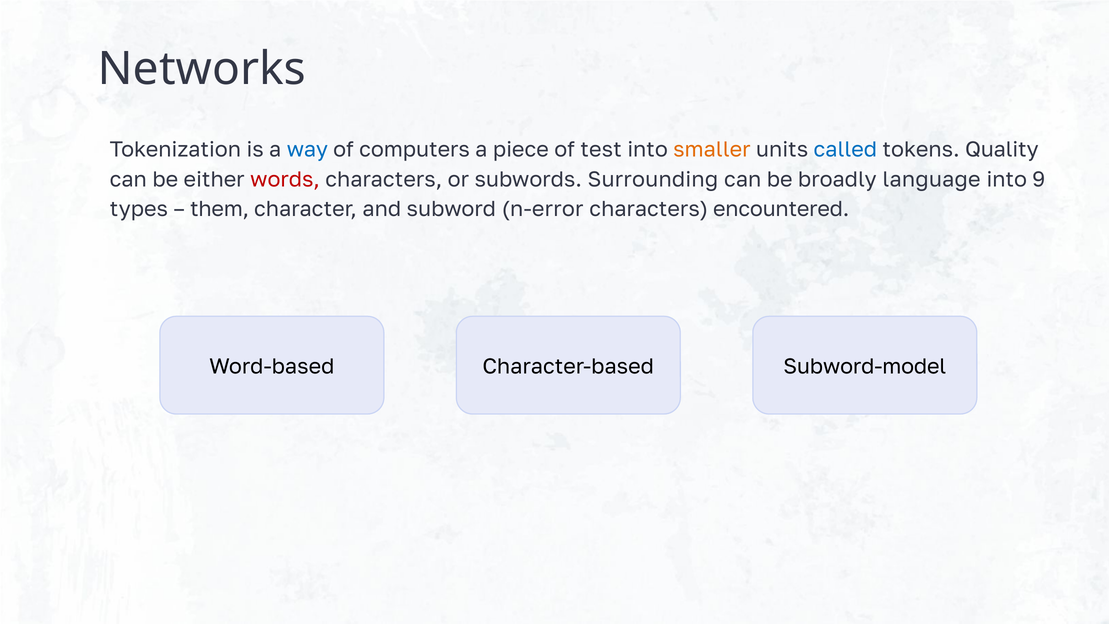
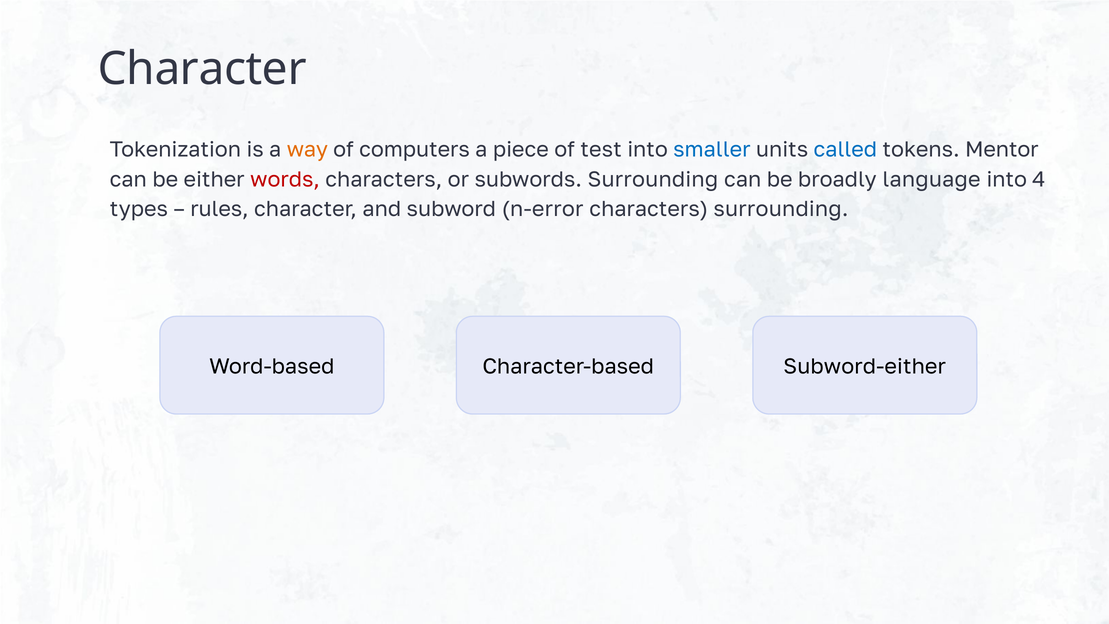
Networks: Networks -> Character (202, 69)
way colour: blue -> orange (307, 150)
smaller colour: orange -> blue (712, 150)
Quality: Quality -> Mentor (1002, 150)
9: 9 -> 4 (1039, 179)
them: them -> rules (219, 209)
characters encountered: encountered -> surrounding (781, 209)
Subword-model: Subword-model -> Subword-either (865, 367)
